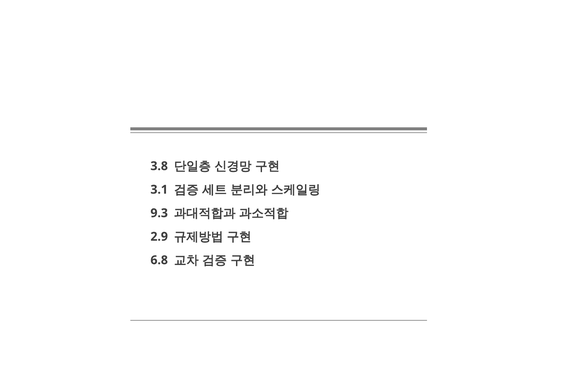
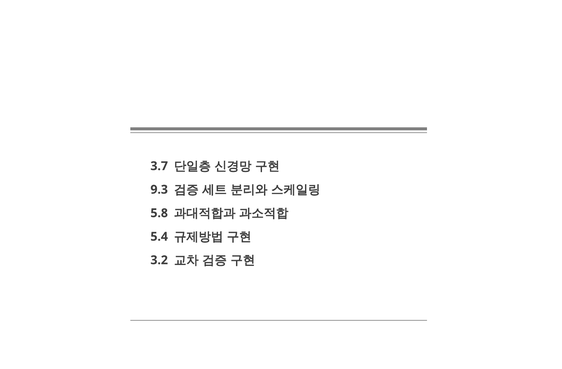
3.8: 3.8 -> 3.7 (159, 166)
3.1: 3.1 -> 9.3 (159, 190)
9.3: 9.3 -> 5.8 (159, 213)
2.9: 2.9 -> 5.4 (159, 237)
6.8: 6.8 -> 3.2 (159, 260)
